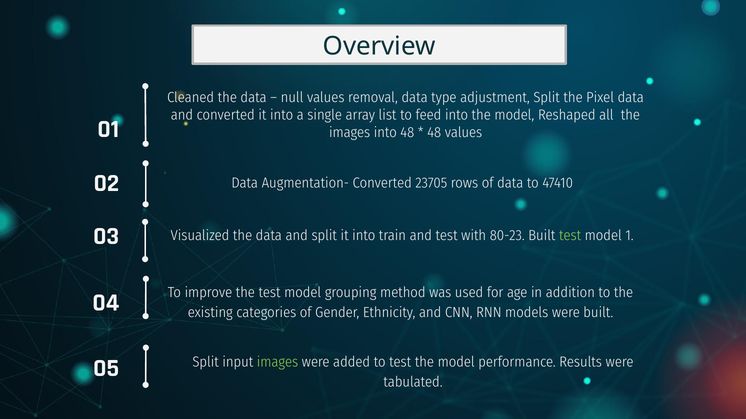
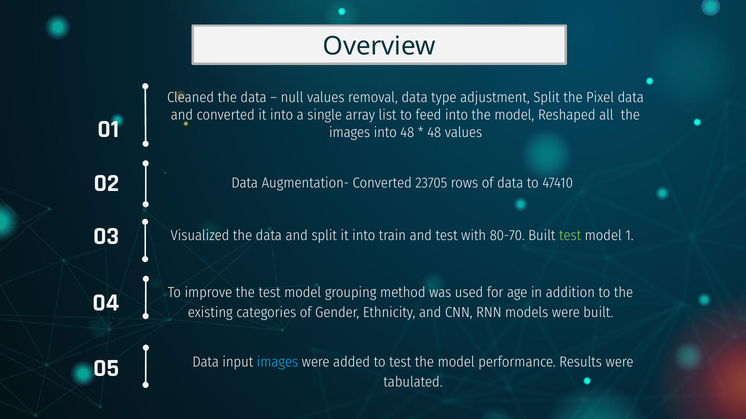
80-23: 80-23 -> 80-70 (507, 236)
05 Split: Split -> Data (206, 363)
images colour: light green -> light blue (277, 363)
